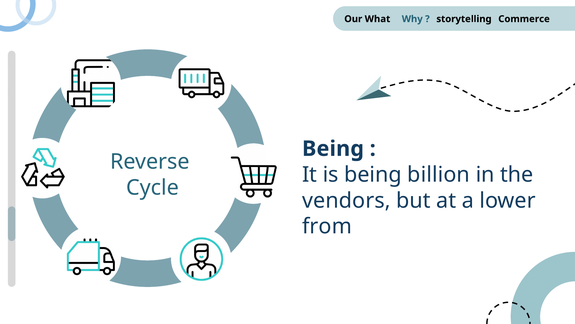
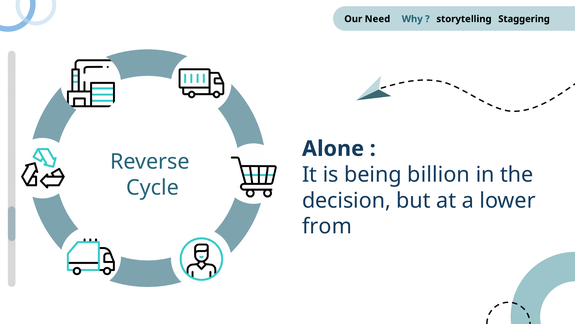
What: What -> Need (377, 19)
Commerce: Commerce -> Staggering (524, 19)
Being: Being -> Alone (333, 149)
vendors: vendors -> decision (346, 200)
